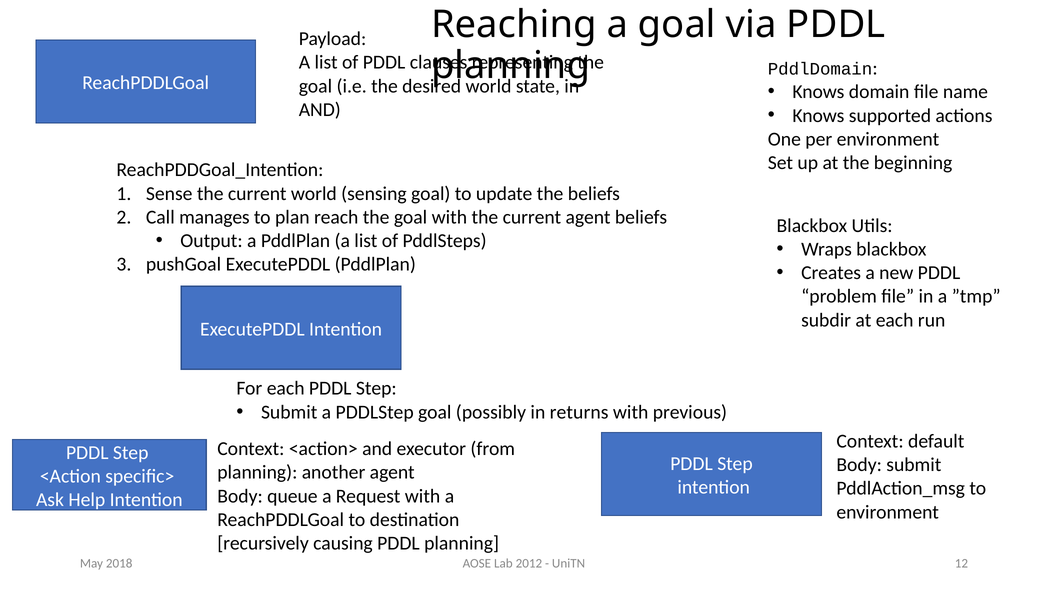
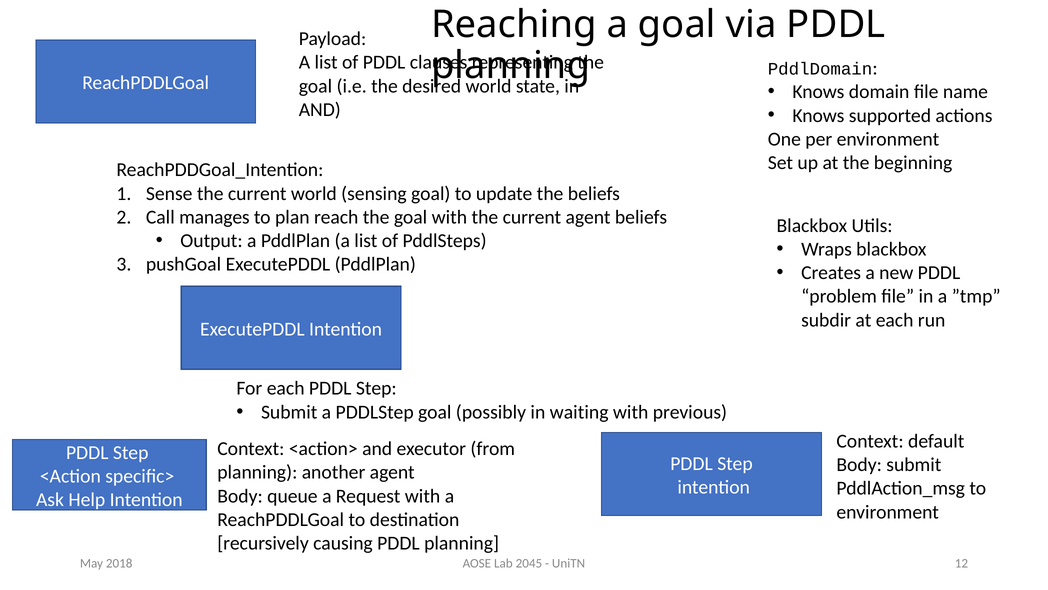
returns: returns -> waiting (579, 412)
2012: 2012 -> 2045 (529, 563)
